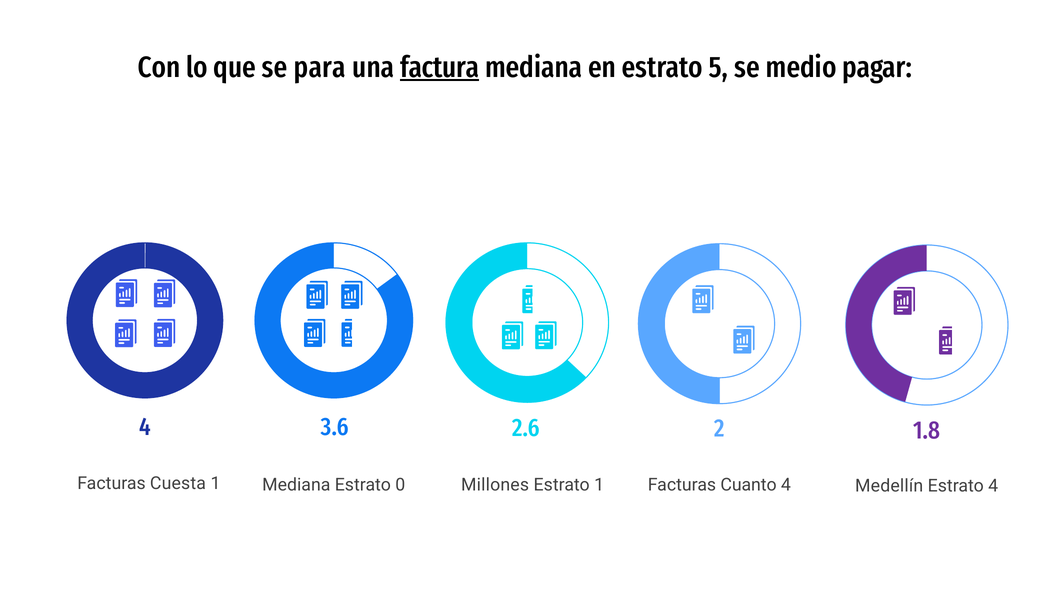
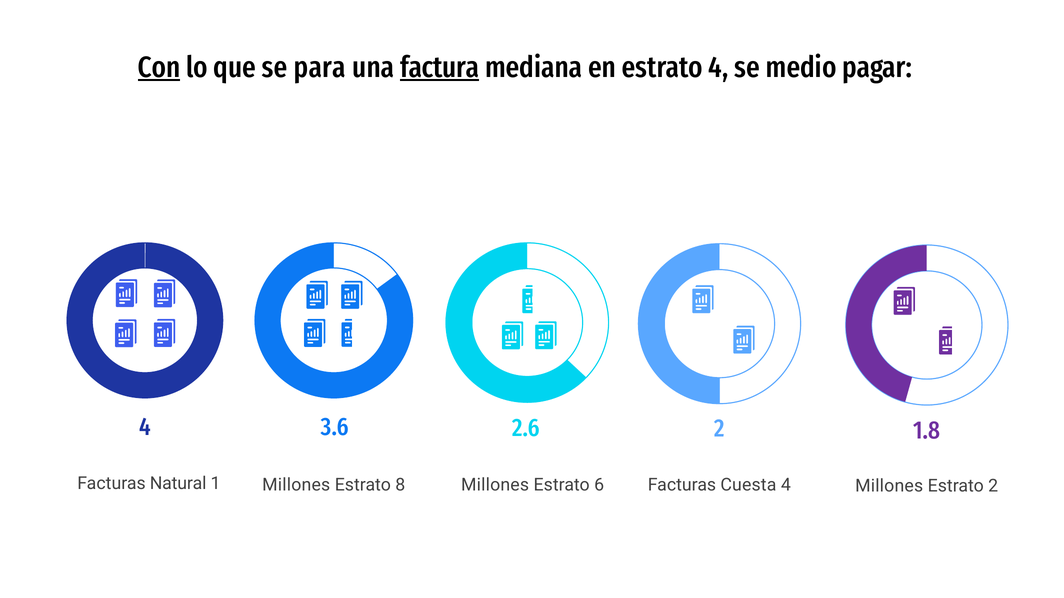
Con underline: none -> present (159, 67)
estrato 5: 5 -> 4 (718, 67)
Cuesta: Cuesta -> Natural (178, 484)
Cuanto: Cuanto -> Cuesta (748, 485)
Mediana: Mediana -> Millones (296, 485)
0: 0 -> 8 (400, 485)
Estrato 1: 1 -> 6 (599, 485)
Medellín: Medellín -> Millones (889, 487)
Estrato 4: 4 -> 2 (993, 487)
